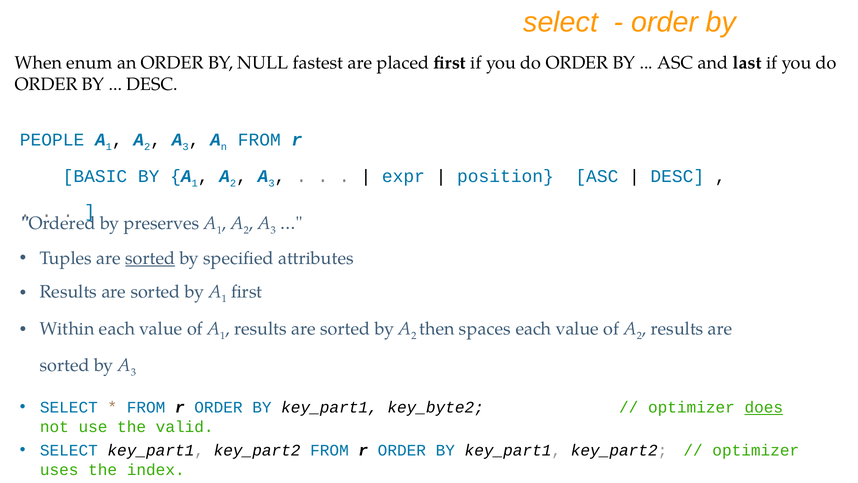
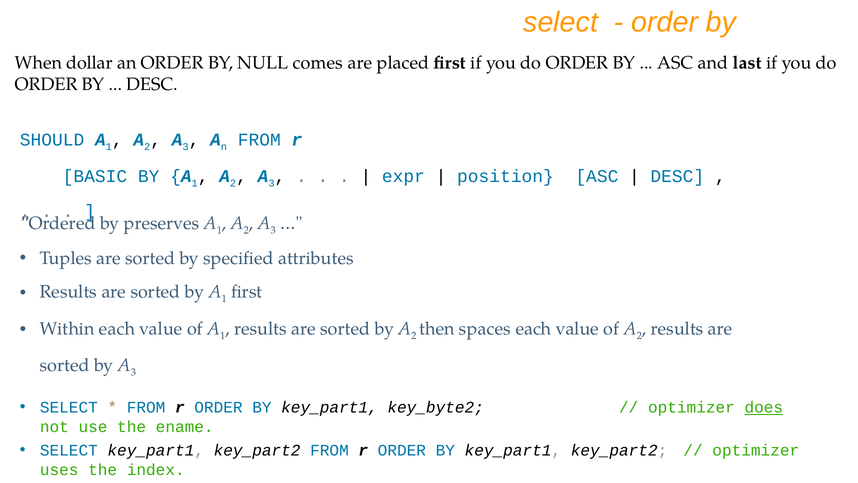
enum: enum -> dollar (90, 63)
fastest: fastest -> comes (318, 63)
PEOPLE: PEOPLE -> SHOULD (52, 140)
sorted underline: present -> none (150, 258)
valid: valid -> ename (185, 427)
